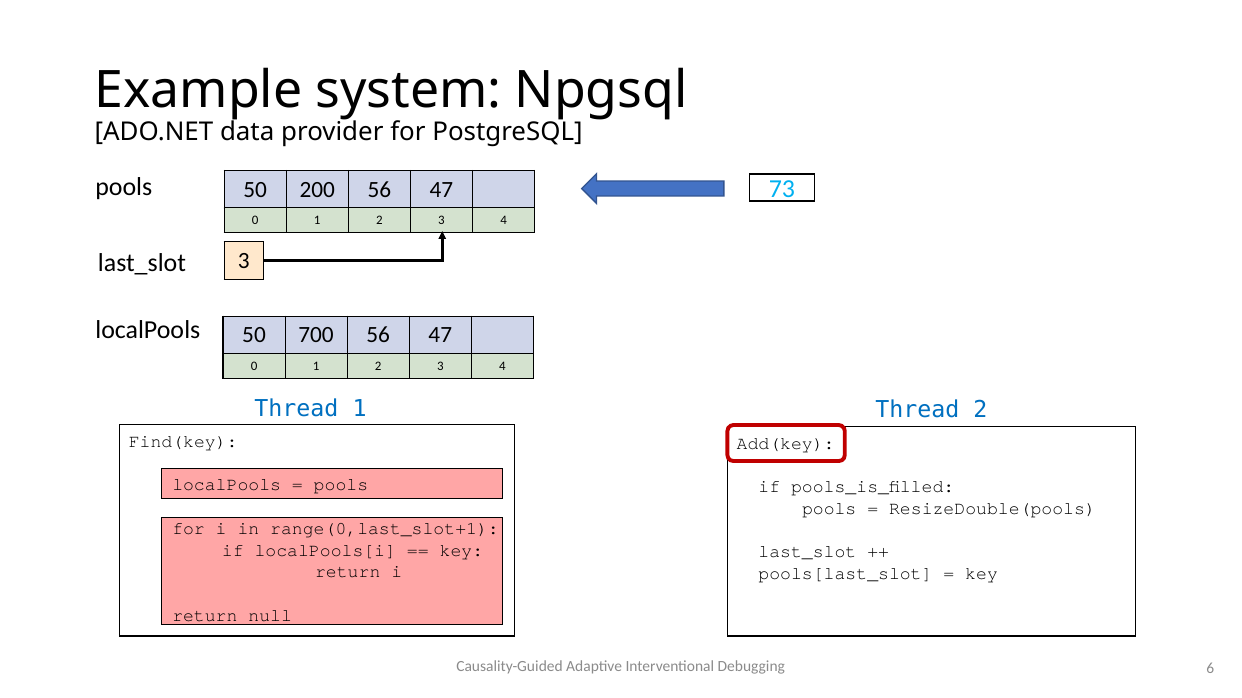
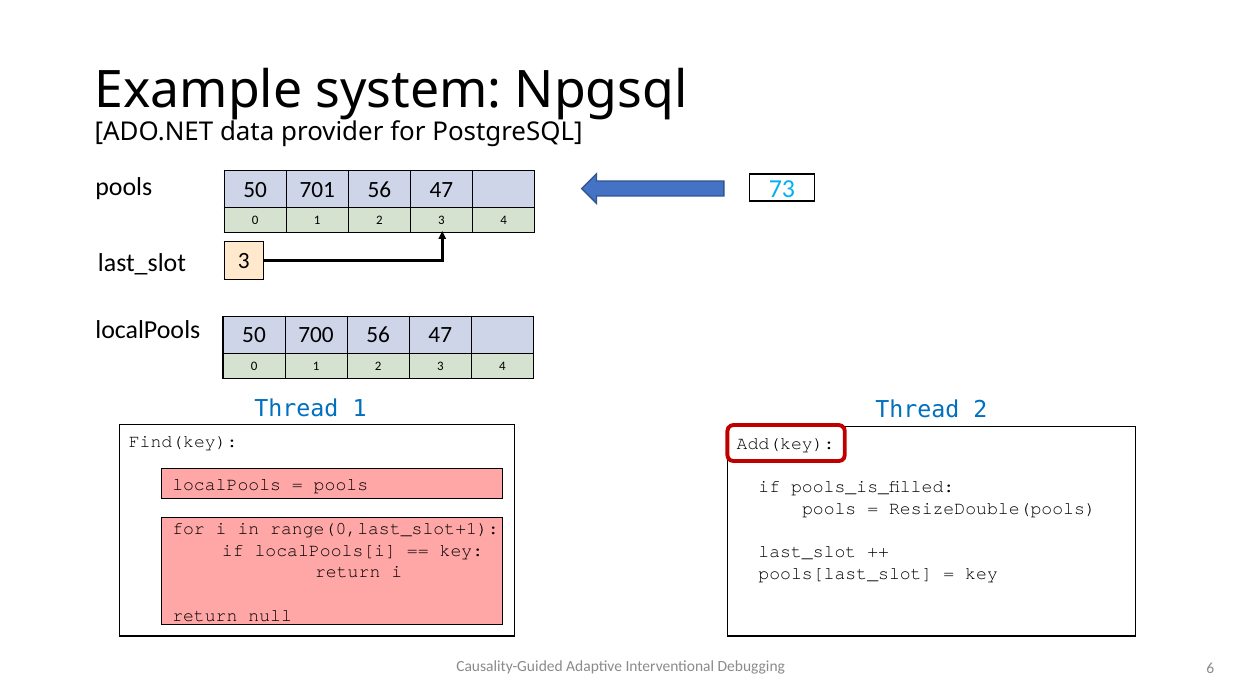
200: 200 -> 701 (317, 190)
